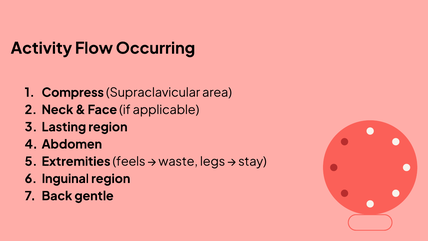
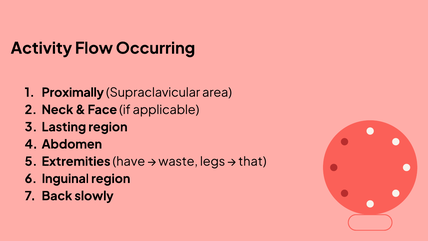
Compress: Compress -> Proximally (73, 93)
feels: feels -> have (129, 161)
stay: stay -> that (252, 161)
gentle: gentle -> slowly (94, 196)
